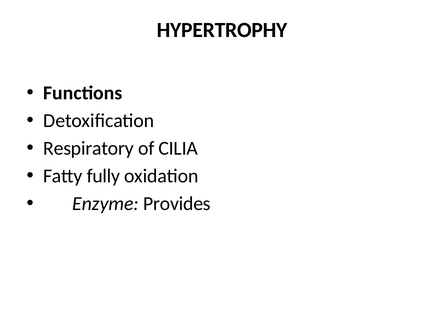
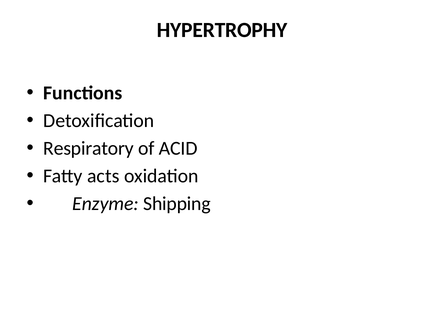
CILIA: CILIA -> ACID (178, 148)
fully: fully -> acts (103, 176)
Provides: Provides -> Shipping (177, 204)
